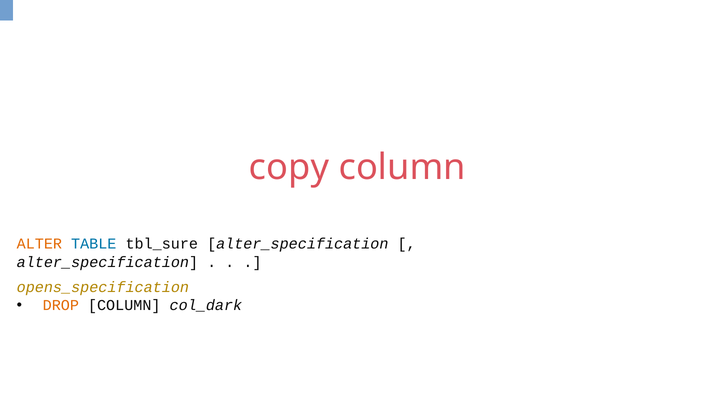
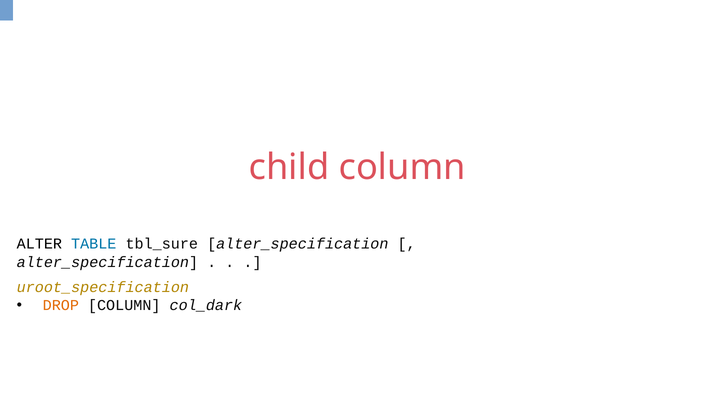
copy: copy -> child (289, 167)
ALTER colour: orange -> black (39, 244)
opens_specification: opens_specification -> uroot_specification (103, 288)
